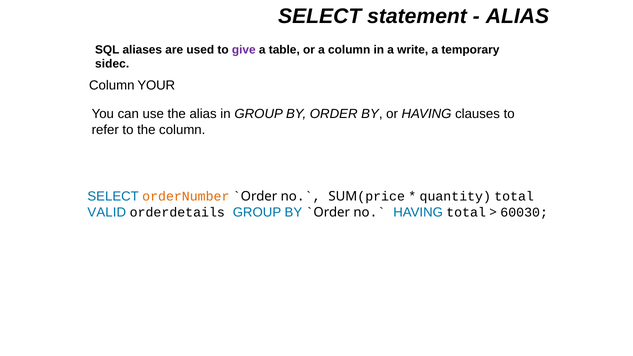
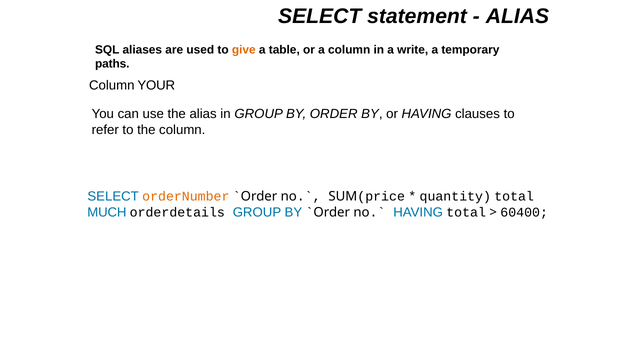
give colour: purple -> orange (244, 50)
sidec: sidec -> paths (112, 64)
VALID: VALID -> MUCH (107, 212)
60030: 60030 -> 60400 (524, 212)
